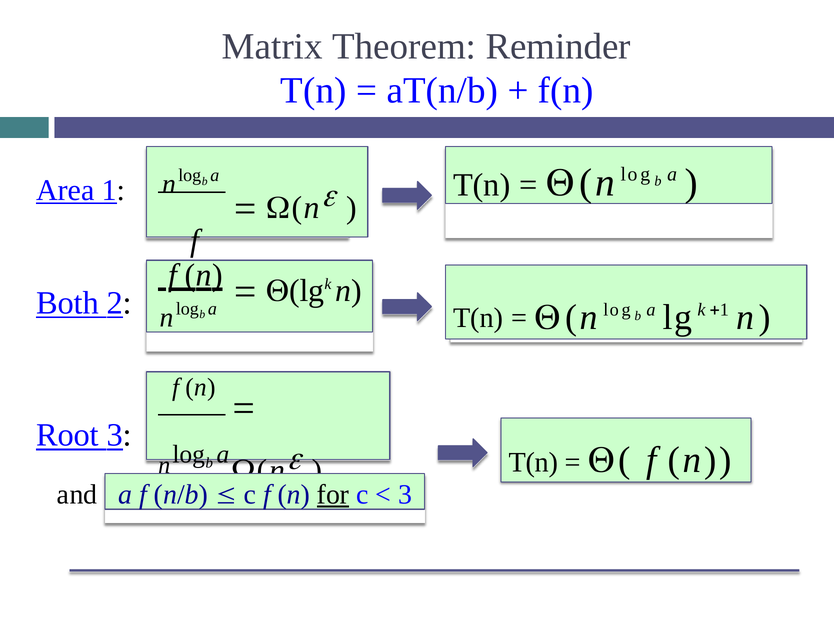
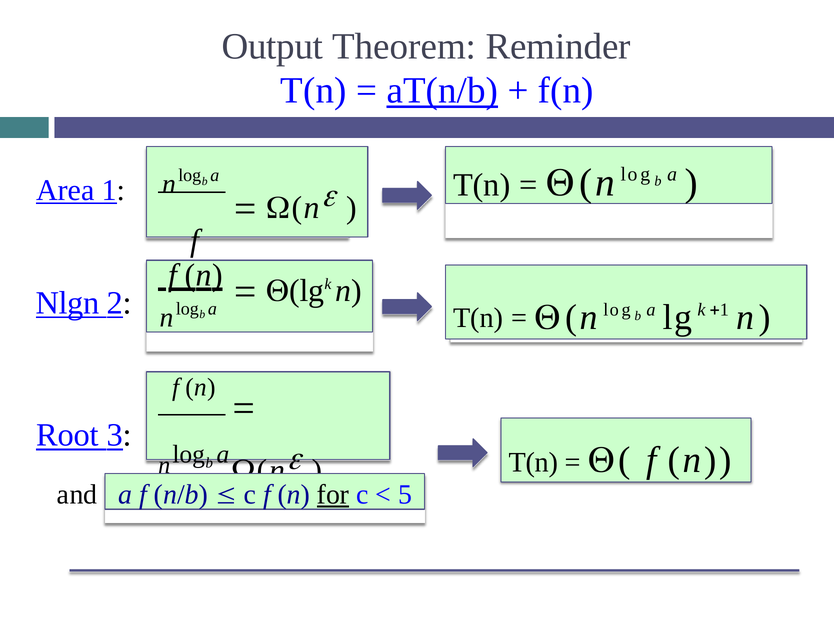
Matrix: Matrix -> Output (272, 47)
aT(n/b underline: none -> present (442, 91)
Both: Both -> Nlgn (68, 303)
3: 3 -> 5 (405, 494)
